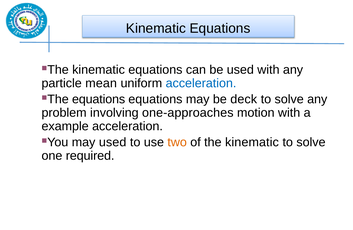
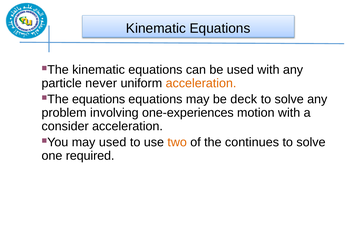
mean: mean -> never (101, 83)
acceleration colour: blue -> orange (201, 83)
one-approaches: one-approaches -> one-experiences (188, 113)
example: example -> consider (65, 126)
of the kinematic: kinematic -> continues (252, 142)
